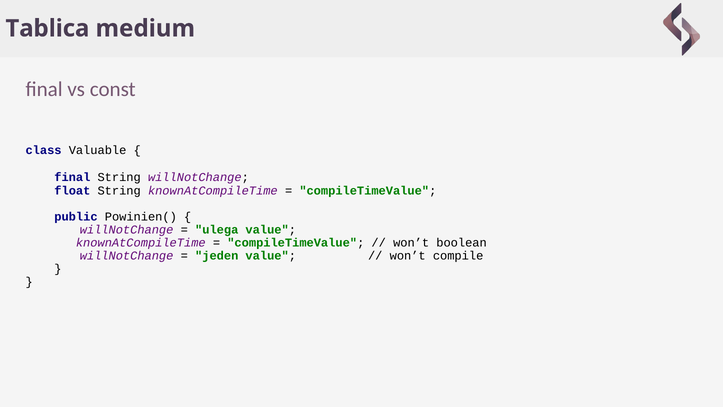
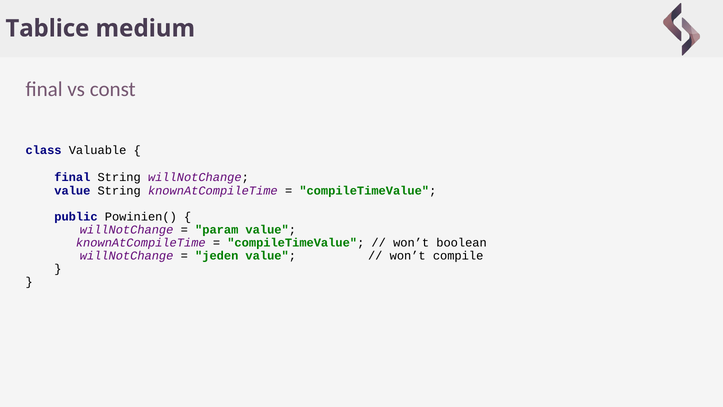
Tablica: Tablica -> Tablice (47, 28)
float: float -> value (72, 190)
ulega: ulega -> param (217, 229)
